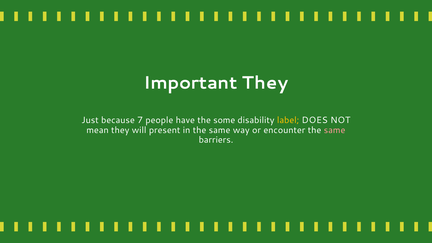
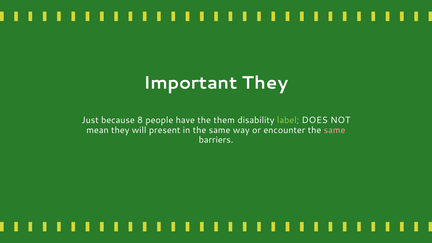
7: 7 -> 8 (140, 120)
some: some -> them (224, 120)
label colour: yellow -> light green (288, 120)
